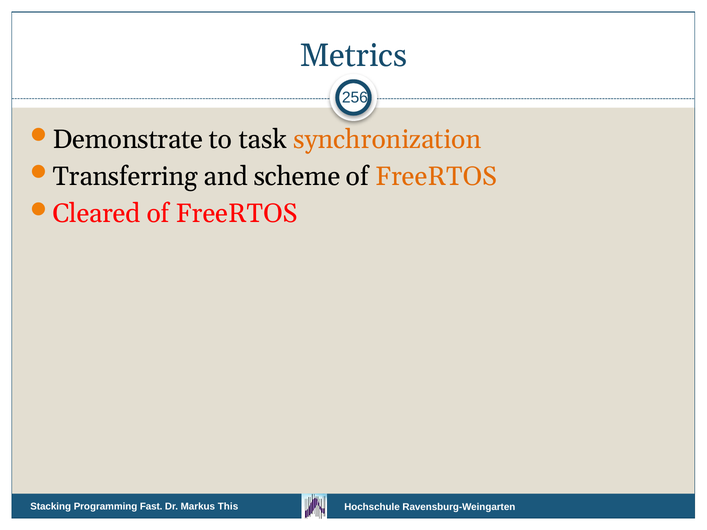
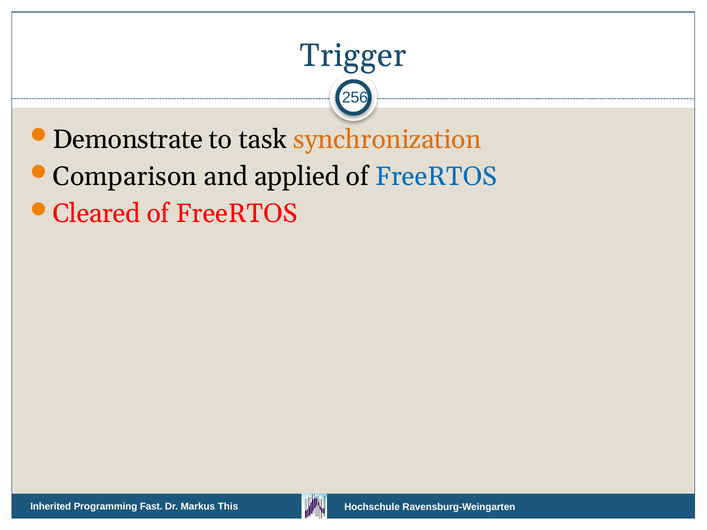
Metrics: Metrics -> Trigger (353, 56)
Transferring: Transferring -> Comparison (125, 177)
scheme: scheme -> applied (297, 177)
FreeRTOS colour: orange -> blue (436, 177)
Stacking: Stacking -> Inherited (51, 507)
